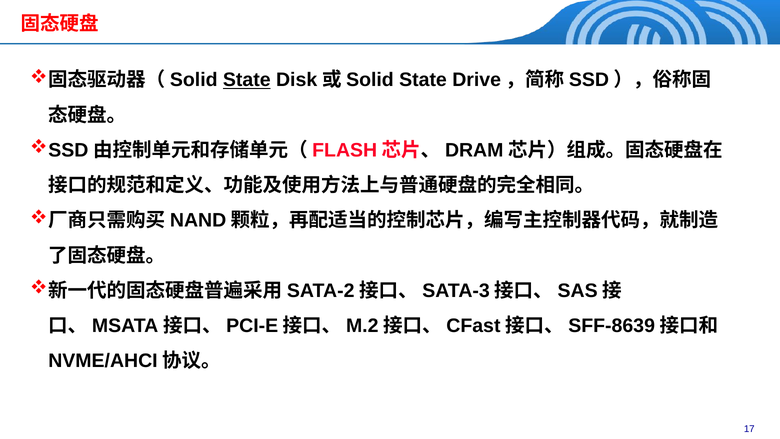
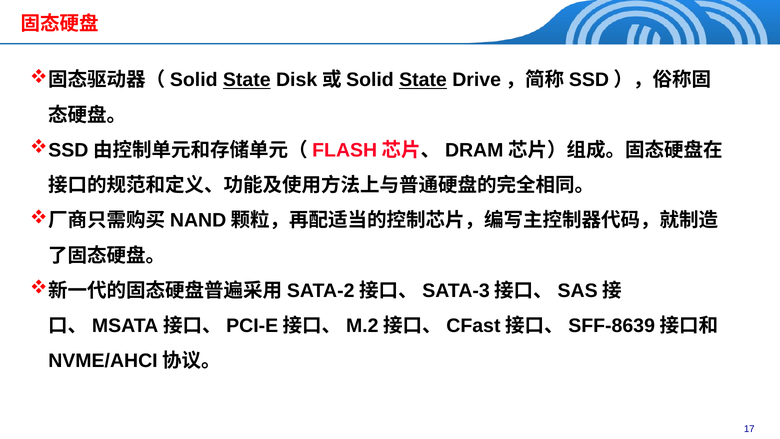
State underline: none -> present (423, 80)
